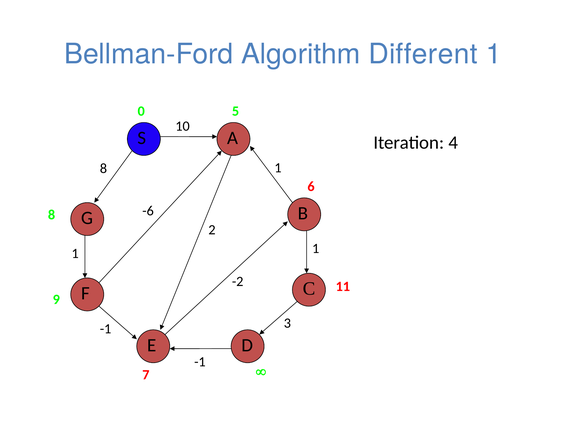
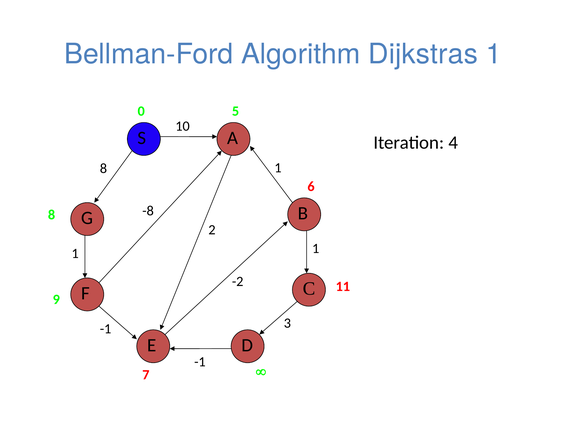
Different: Different -> Dijkstras (423, 54)
-6: -6 -> -8 (148, 211)
